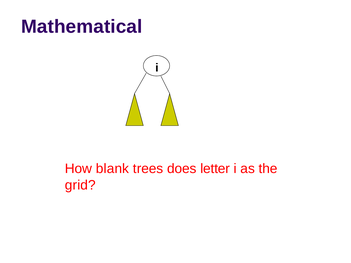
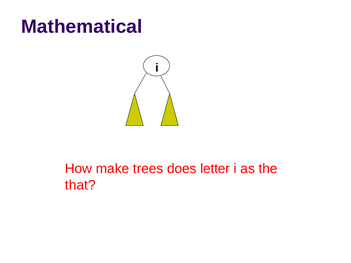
blank: blank -> make (113, 169)
grid: grid -> that (80, 185)
